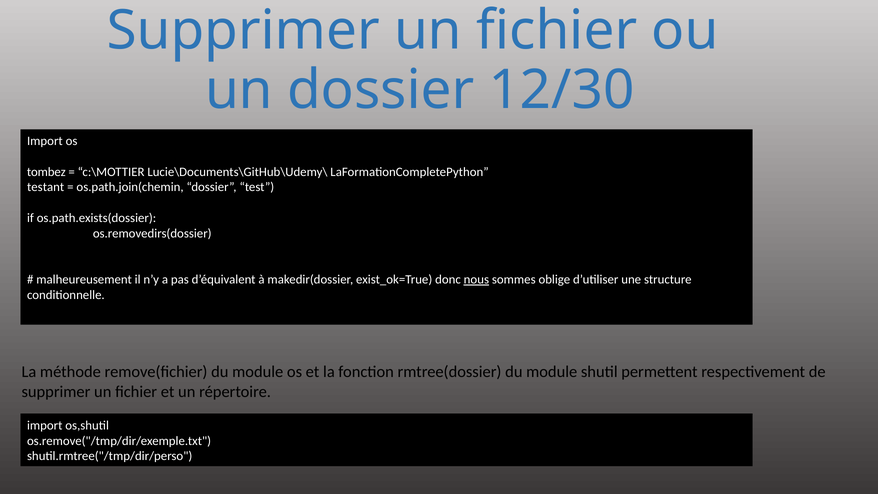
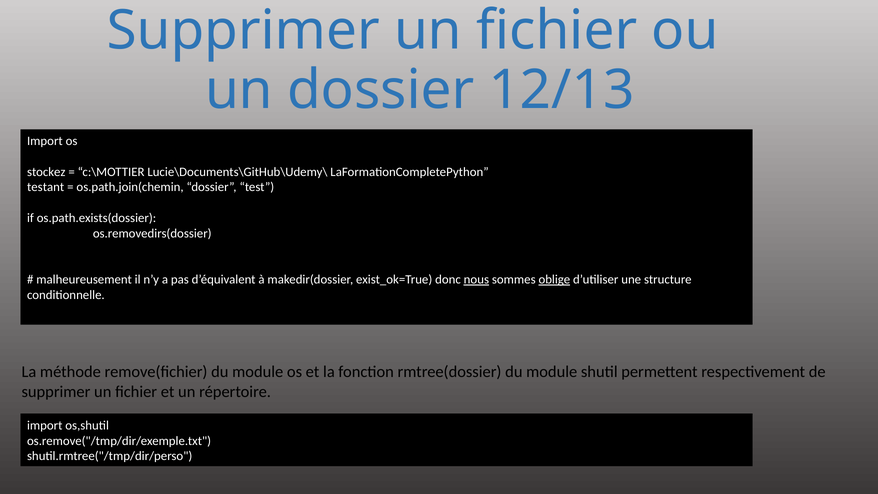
12/30: 12/30 -> 12/13 (562, 90)
tombez: tombez -> stockez (46, 172)
oblige underline: none -> present (554, 279)
